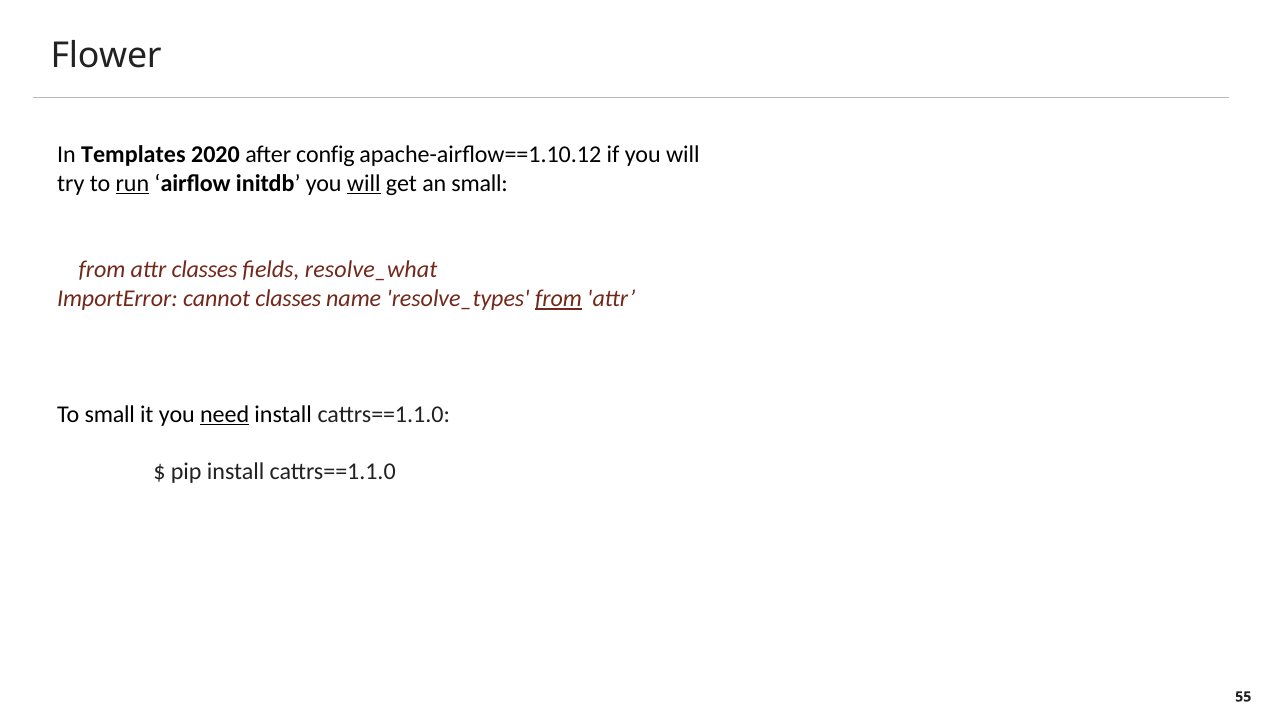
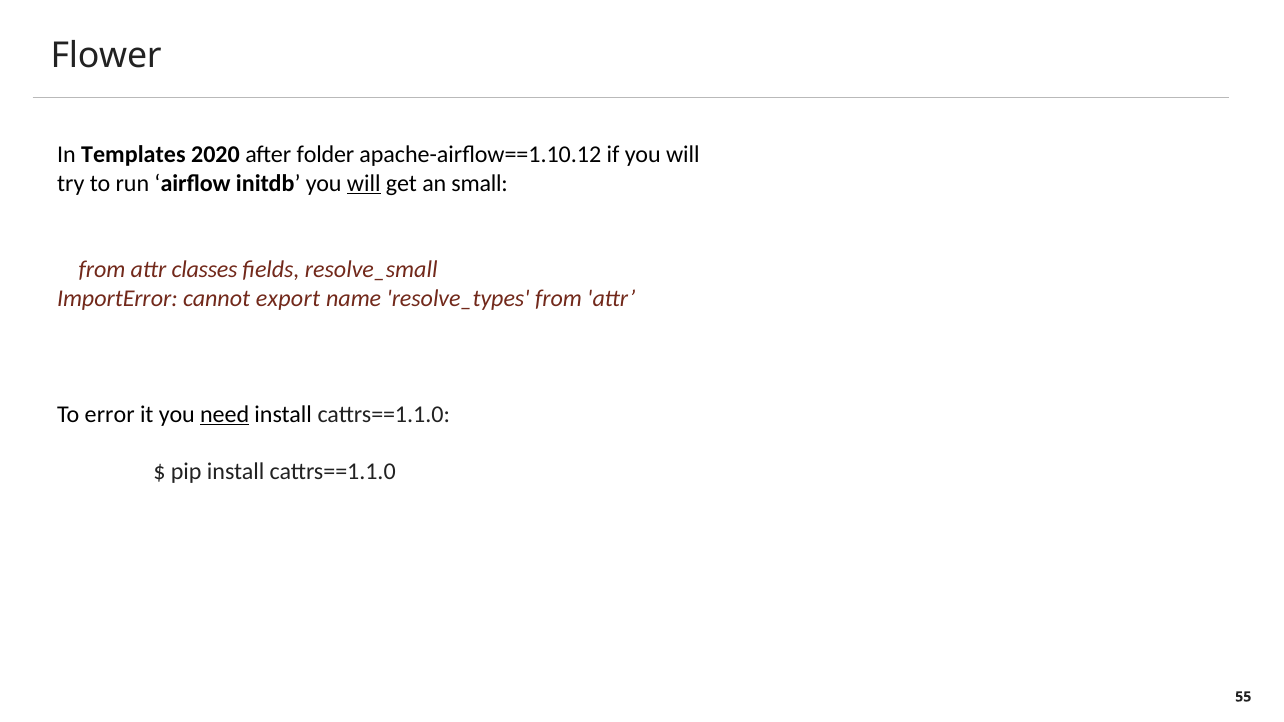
config: config -> folder (325, 155)
run underline: present -> none (132, 183)
resolve_what: resolve_what -> resolve_small (371, 270)
cannot classes: classes -> export (288, 299)
from underline: present -> none (558, 299)
To small: small -> error (110, 414)
